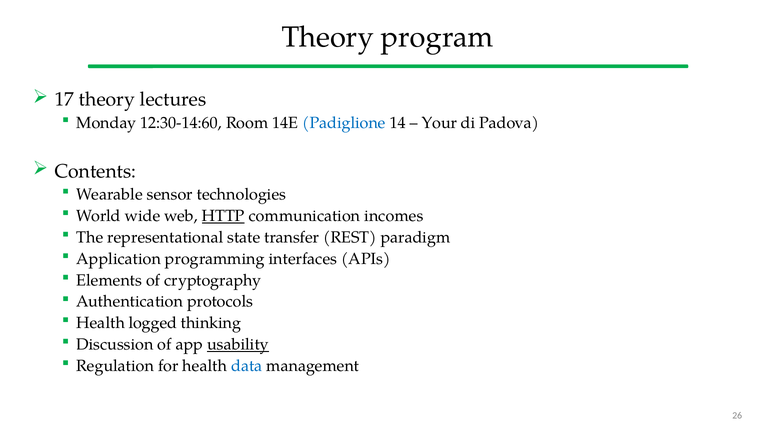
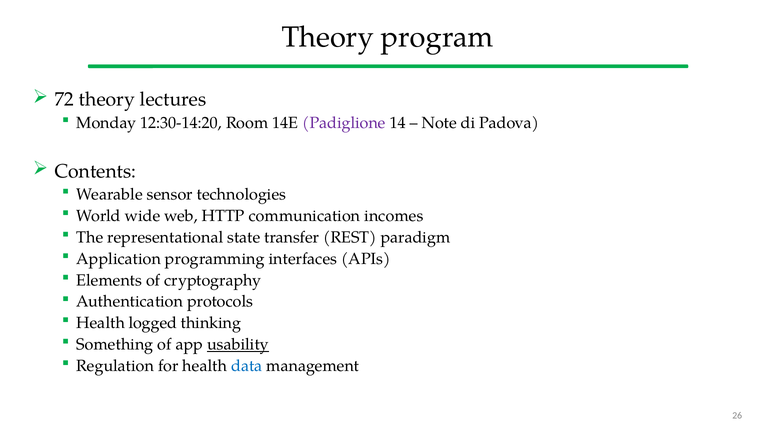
17: 17 -> 72 (64, 100)
12:30-14:60: 12:30-14:60 -> 12:30-14:20 (181, 123)
Padiglione colour: blue -> purple (344, 123)
Your: Your -> Note (439, 123)
HTTP underline: present -> none (223, 216)
Discussion: Discussion -> Something (115, 344)
